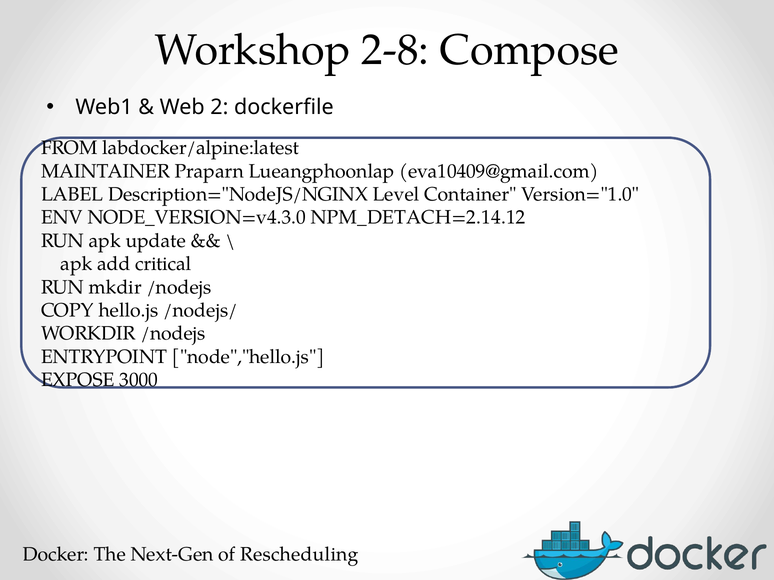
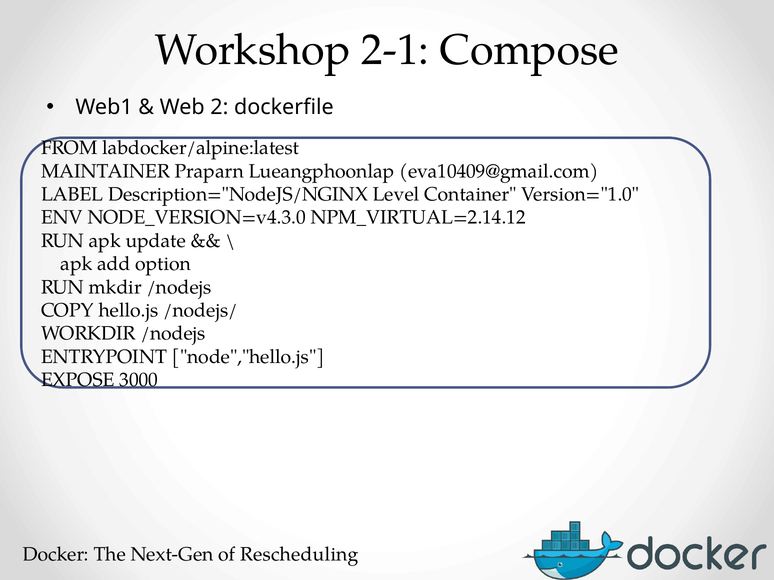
2-8: 2-8 -> 2-1 (395, 50)
NPM_DETACH=2.14.12: NPM_DETACH=2.14.12 -> NPM_VIRTUAL=2.14.12 (418, 218)
critical: critical -> option (163, 264)
